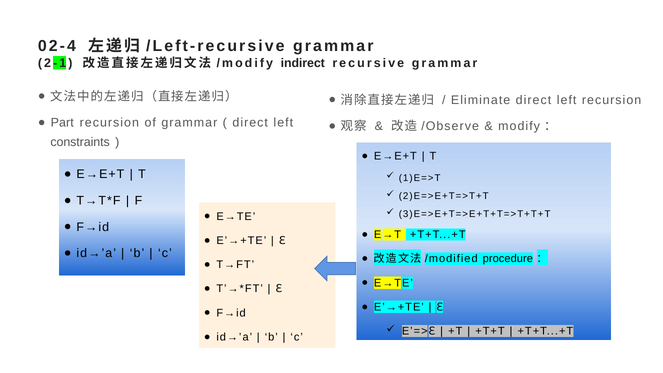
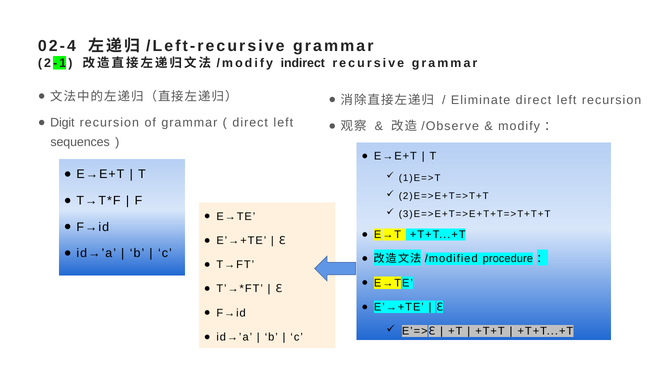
Part: Part -> Digit (62, 123)
constraints: constraints -> sequences (80, 142)
